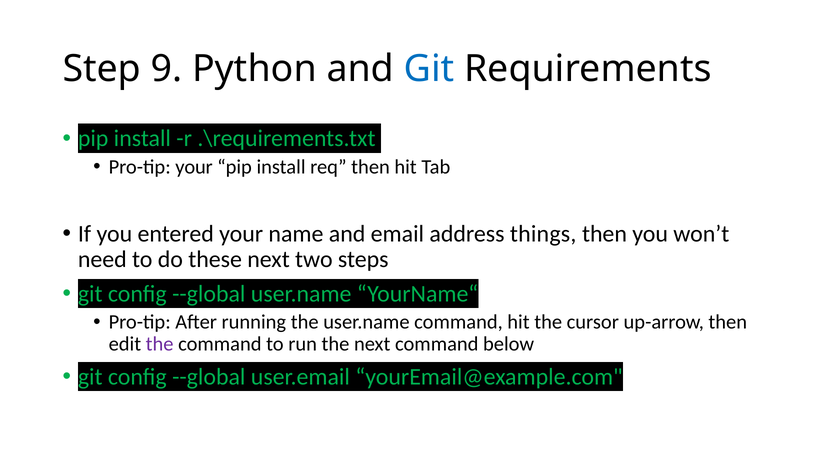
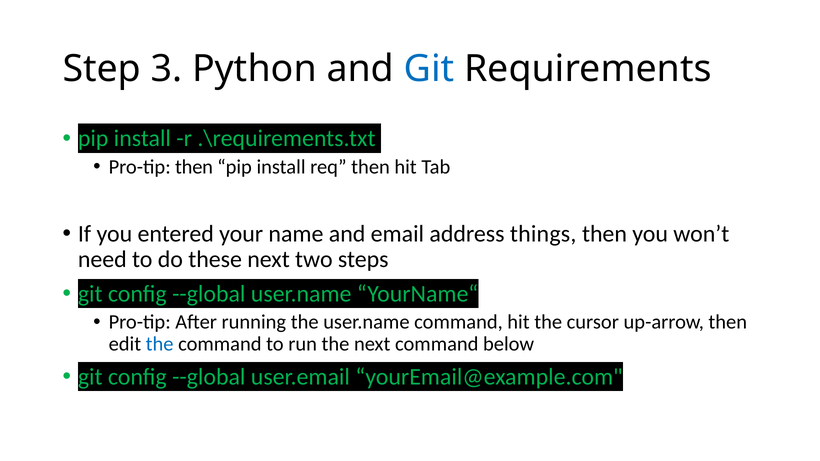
9: 9 -> 3 (167, 69)
Pro-tip your: your -> then (194, 167)
the colour: purple -> blue (160, 344)
